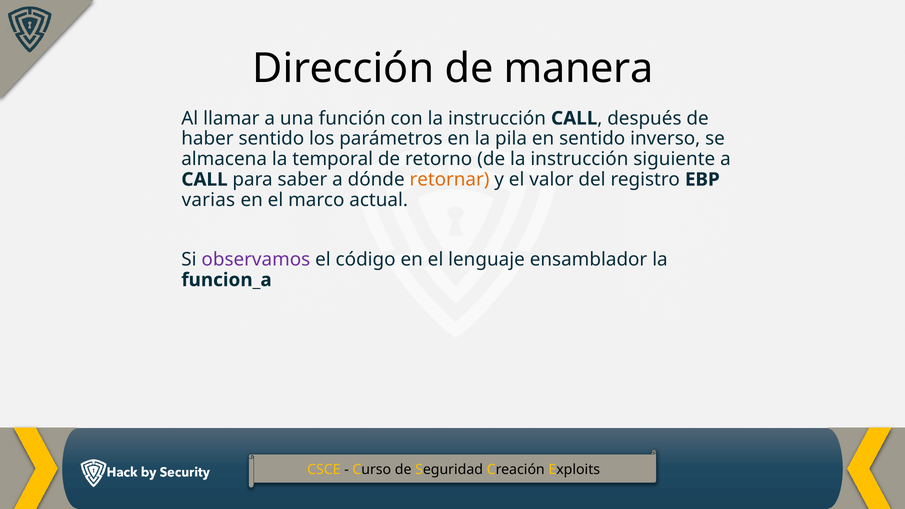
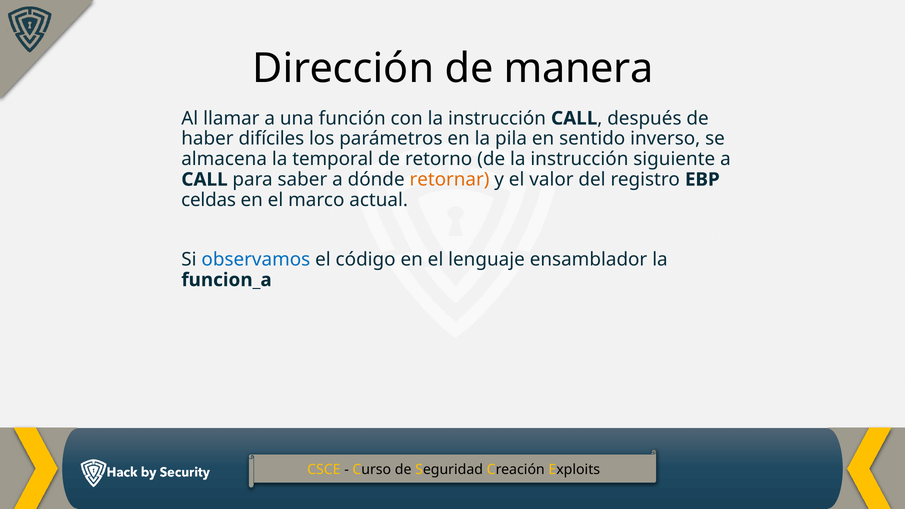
haber sentido: sentido -> difíciles (271, 139)
varias: varias -> celdas (209, 200)
observamos colour: purple -> blue (256, 260)
